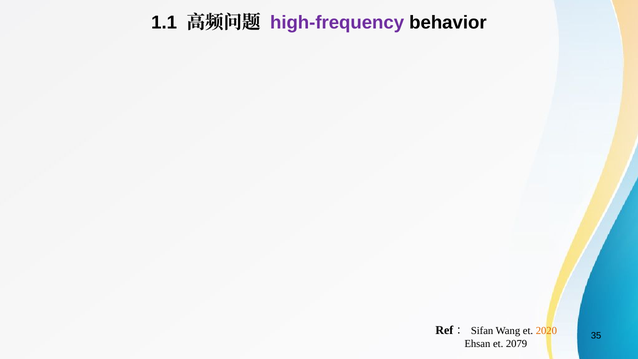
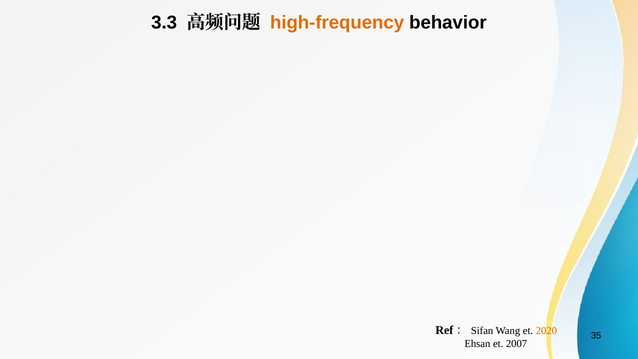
1.1: 1.1 -> 3.3 (164, 23)
high-frequency colour: purple -> orange (337, 23)
2079: 2079 -> 2007 (517, 344)
